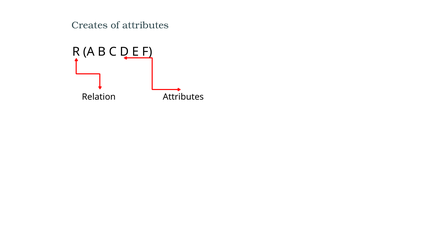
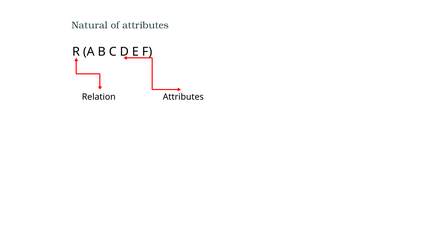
Creates: Creates -> Natural (90, 25)
